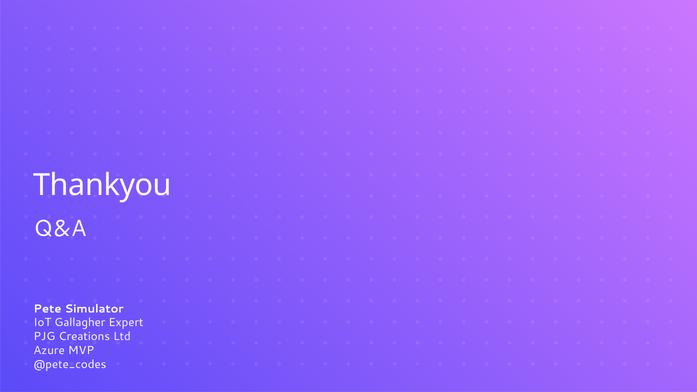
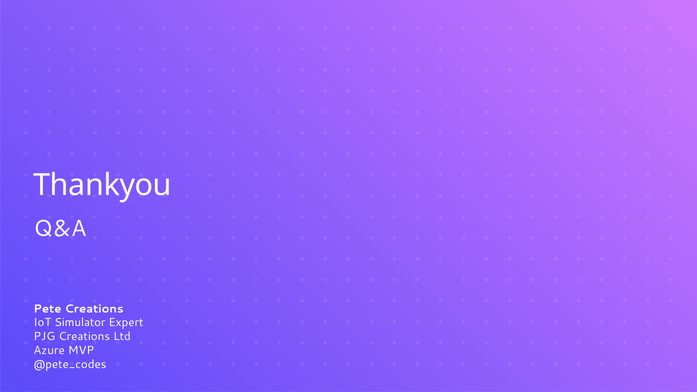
Pete Simulator: Simulator -> Creations (94, 309)
Gallagher: Gallagher -> Simulator (80, 323)
